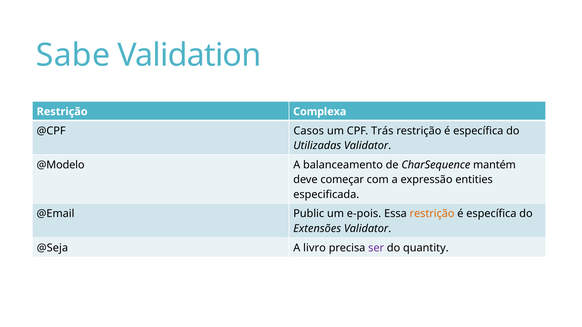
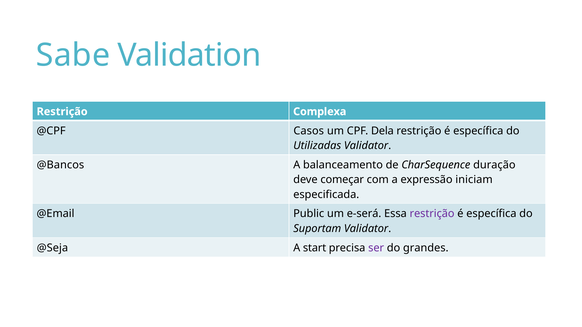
Trás: Trás -> Dela (382, 131)
@Modelo: @Modelo -> @Bancos (60, 165)
mantém: mantém -> duração (494, 165)
entities: entities -> iniciam (474, 180)
e-pois: e-pois -> e-será (364, 214)
restrição colour: orange -> purple (432, 214)
Extensões: Extensões -> Suportam (317, 229)
livro: livro -> start (315, 248)
quantity: quantity -> grandes (426, 248)
